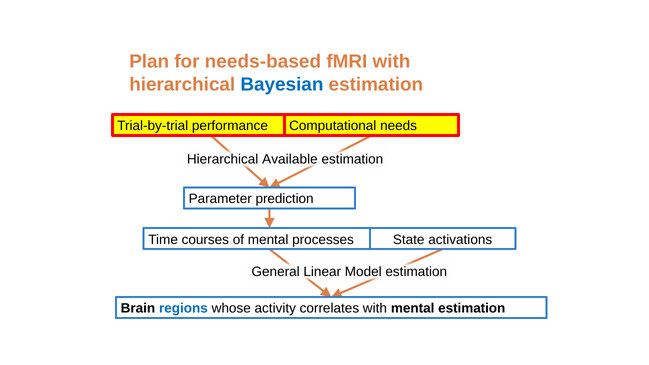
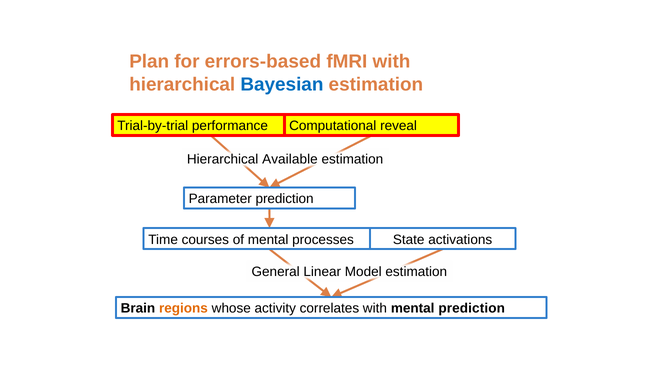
needs-based: needs-based -> errors-based (263, 62)
needs: needs -> reveal (399, 126)
regions colour: blue -> orange (183, 309)
mental estimation: estimation -> prediction (472, 309)
